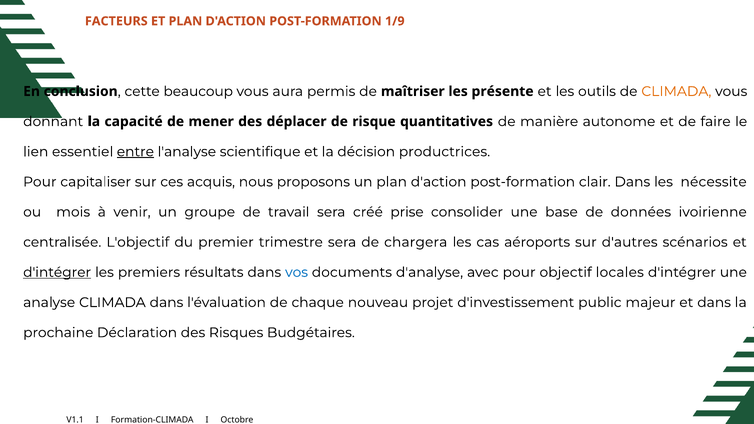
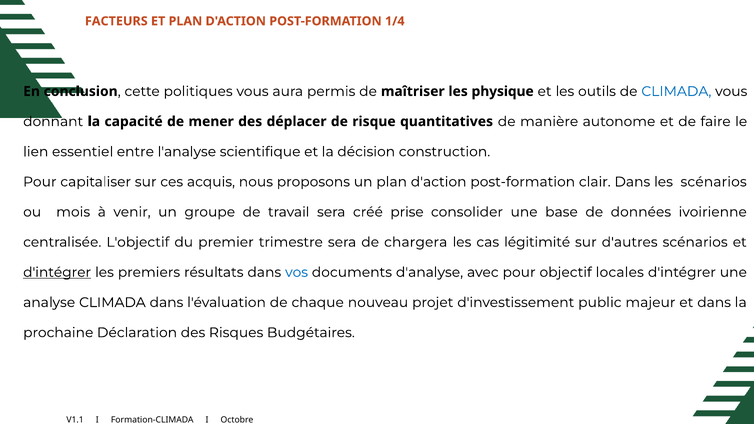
1/9: 1/9 -> 1/4 (395, 21)
beaucoup: beaucoup -> politiques (198, 91)
présente: présente -> physique (503, 91)
CLIMADA colour: orange -> blue (676, 91)
entre underline: present -> none (135, 152)
productrices: productrices -> construction (444, 152)
les nécessite: nécessite -> scénarios (714, 182)
aéroports: aéroports -> légitimité (537, 242)
